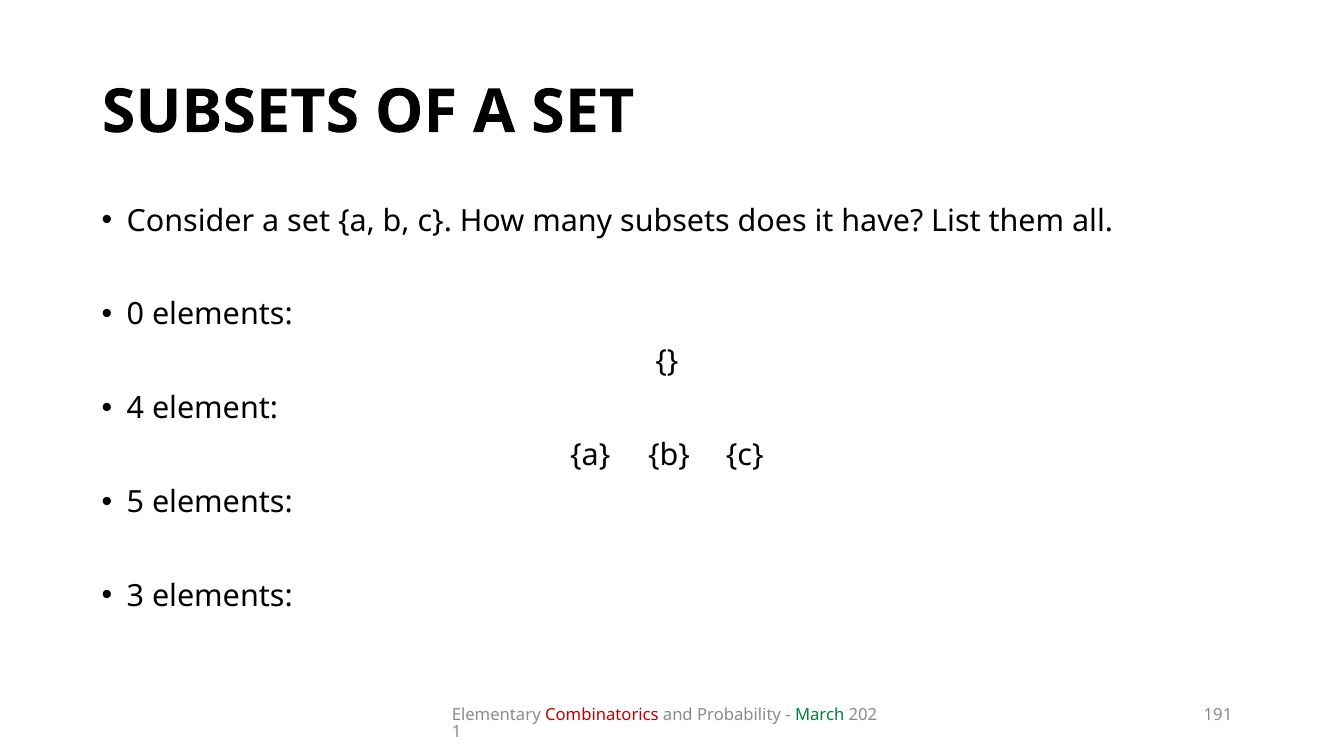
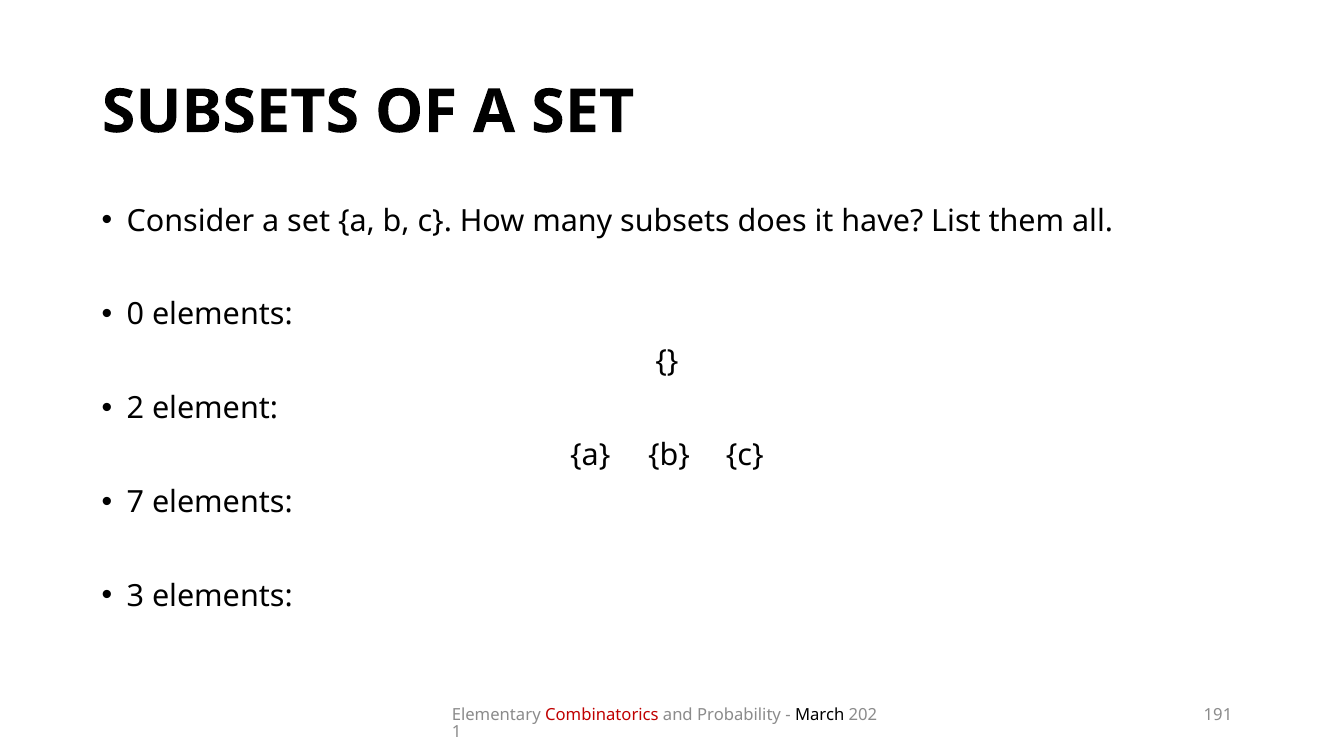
4: 4 -> 2 (135, 409)
5: 5 -> 7 (135, 502)
March colour: green -> black (820, 715)
